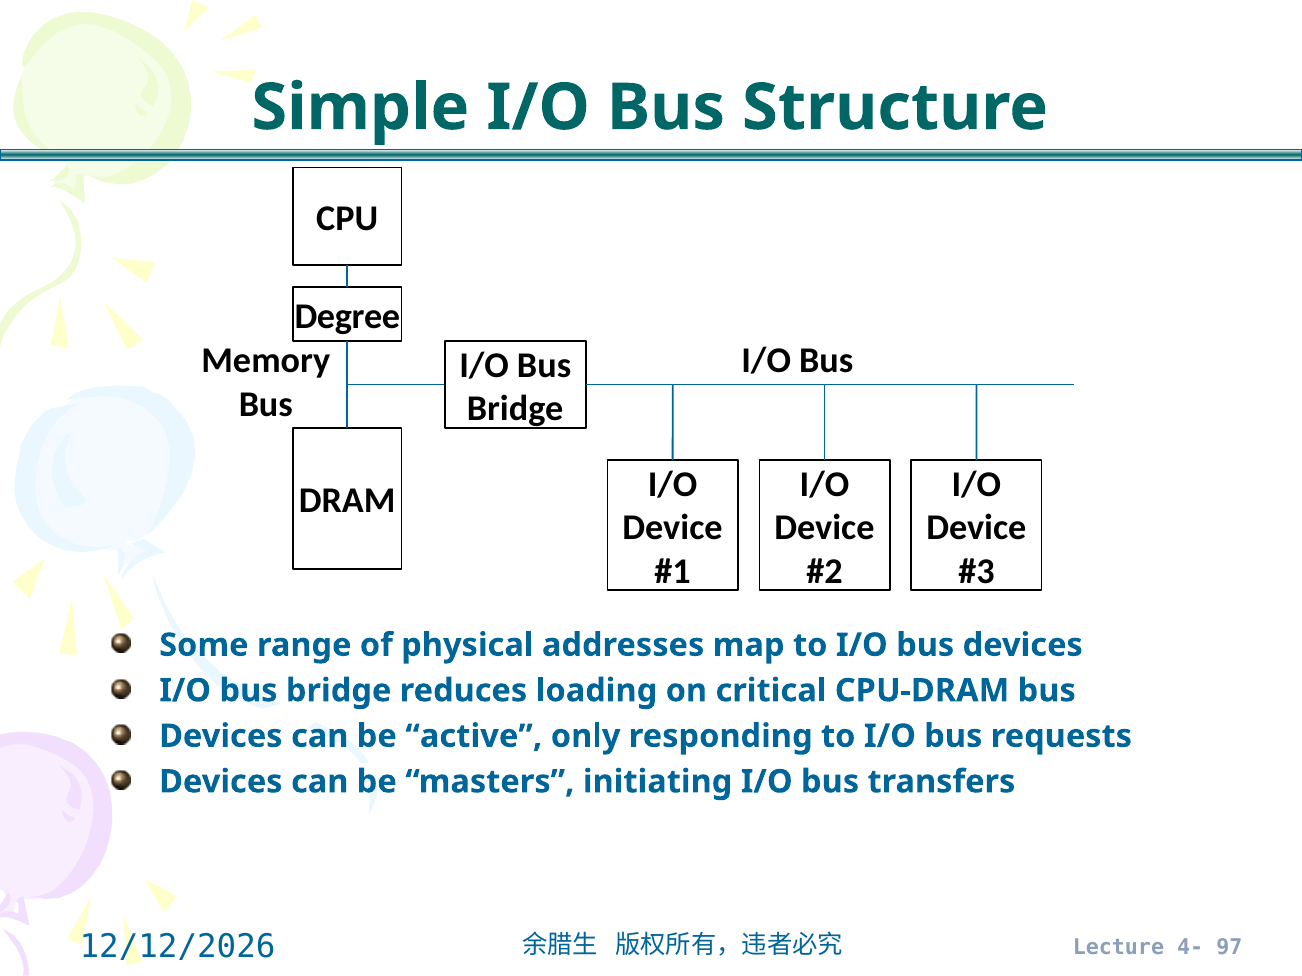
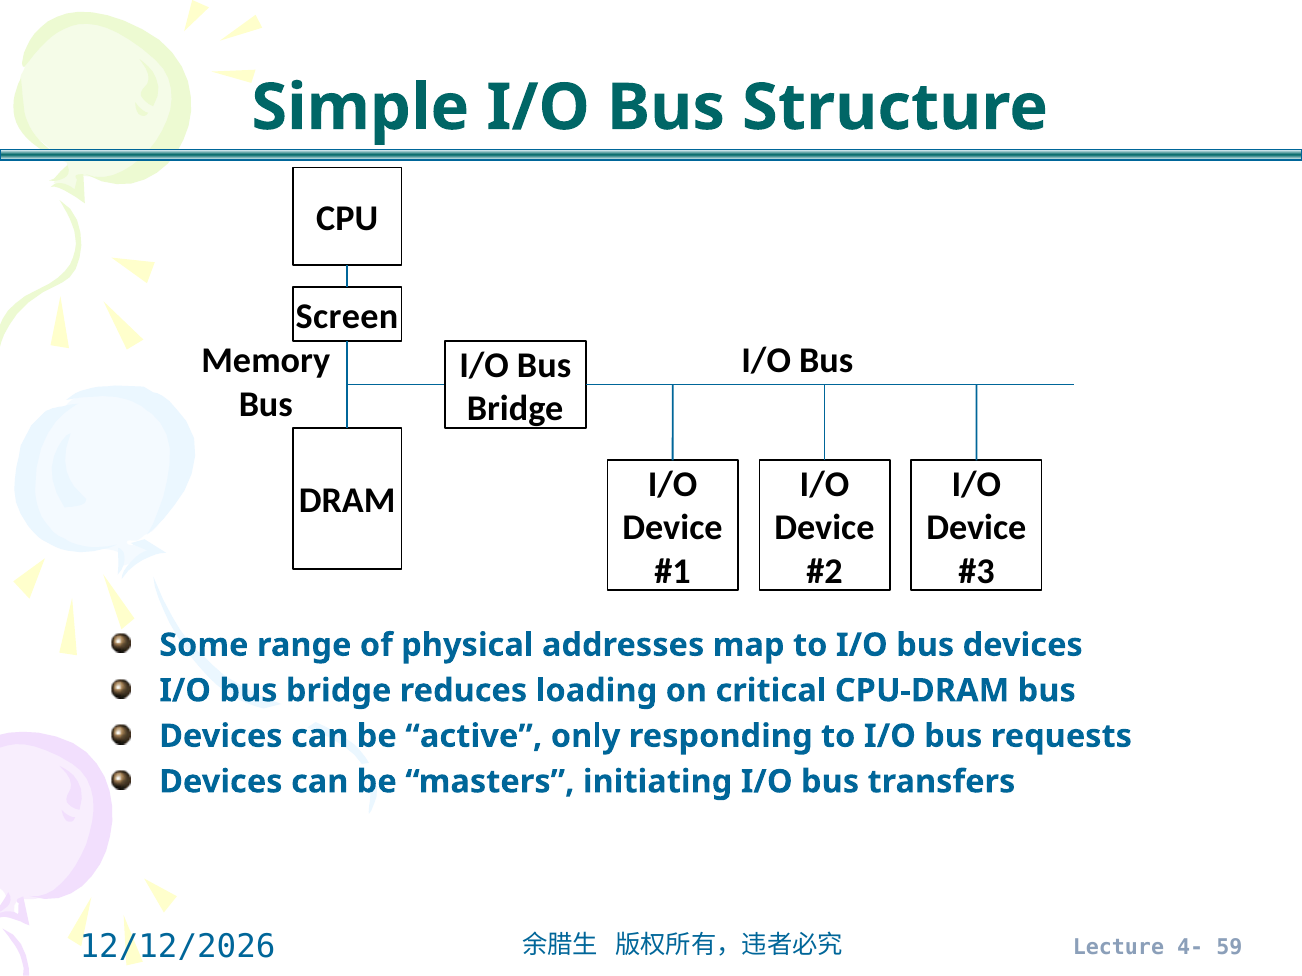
Degree: Degree -> Screen (347, 317)
97: 97 -> 59 (1229, 948)
